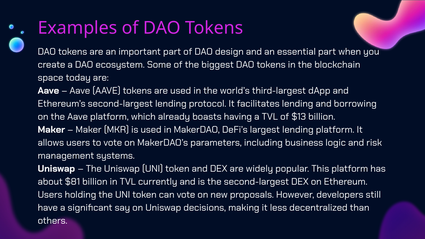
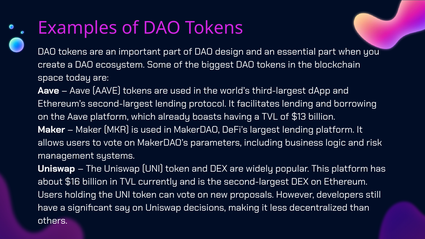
$81: $81 -> $16 (72, 182)
